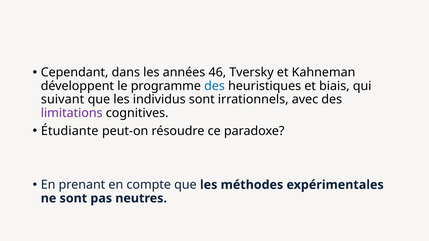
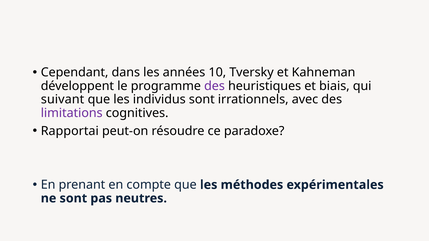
46: 46 -> 10 (217, 73)
des colour: blue -> purple (215, 86)
Étudiante: Étudiante -> Rapportai (70, 131)
